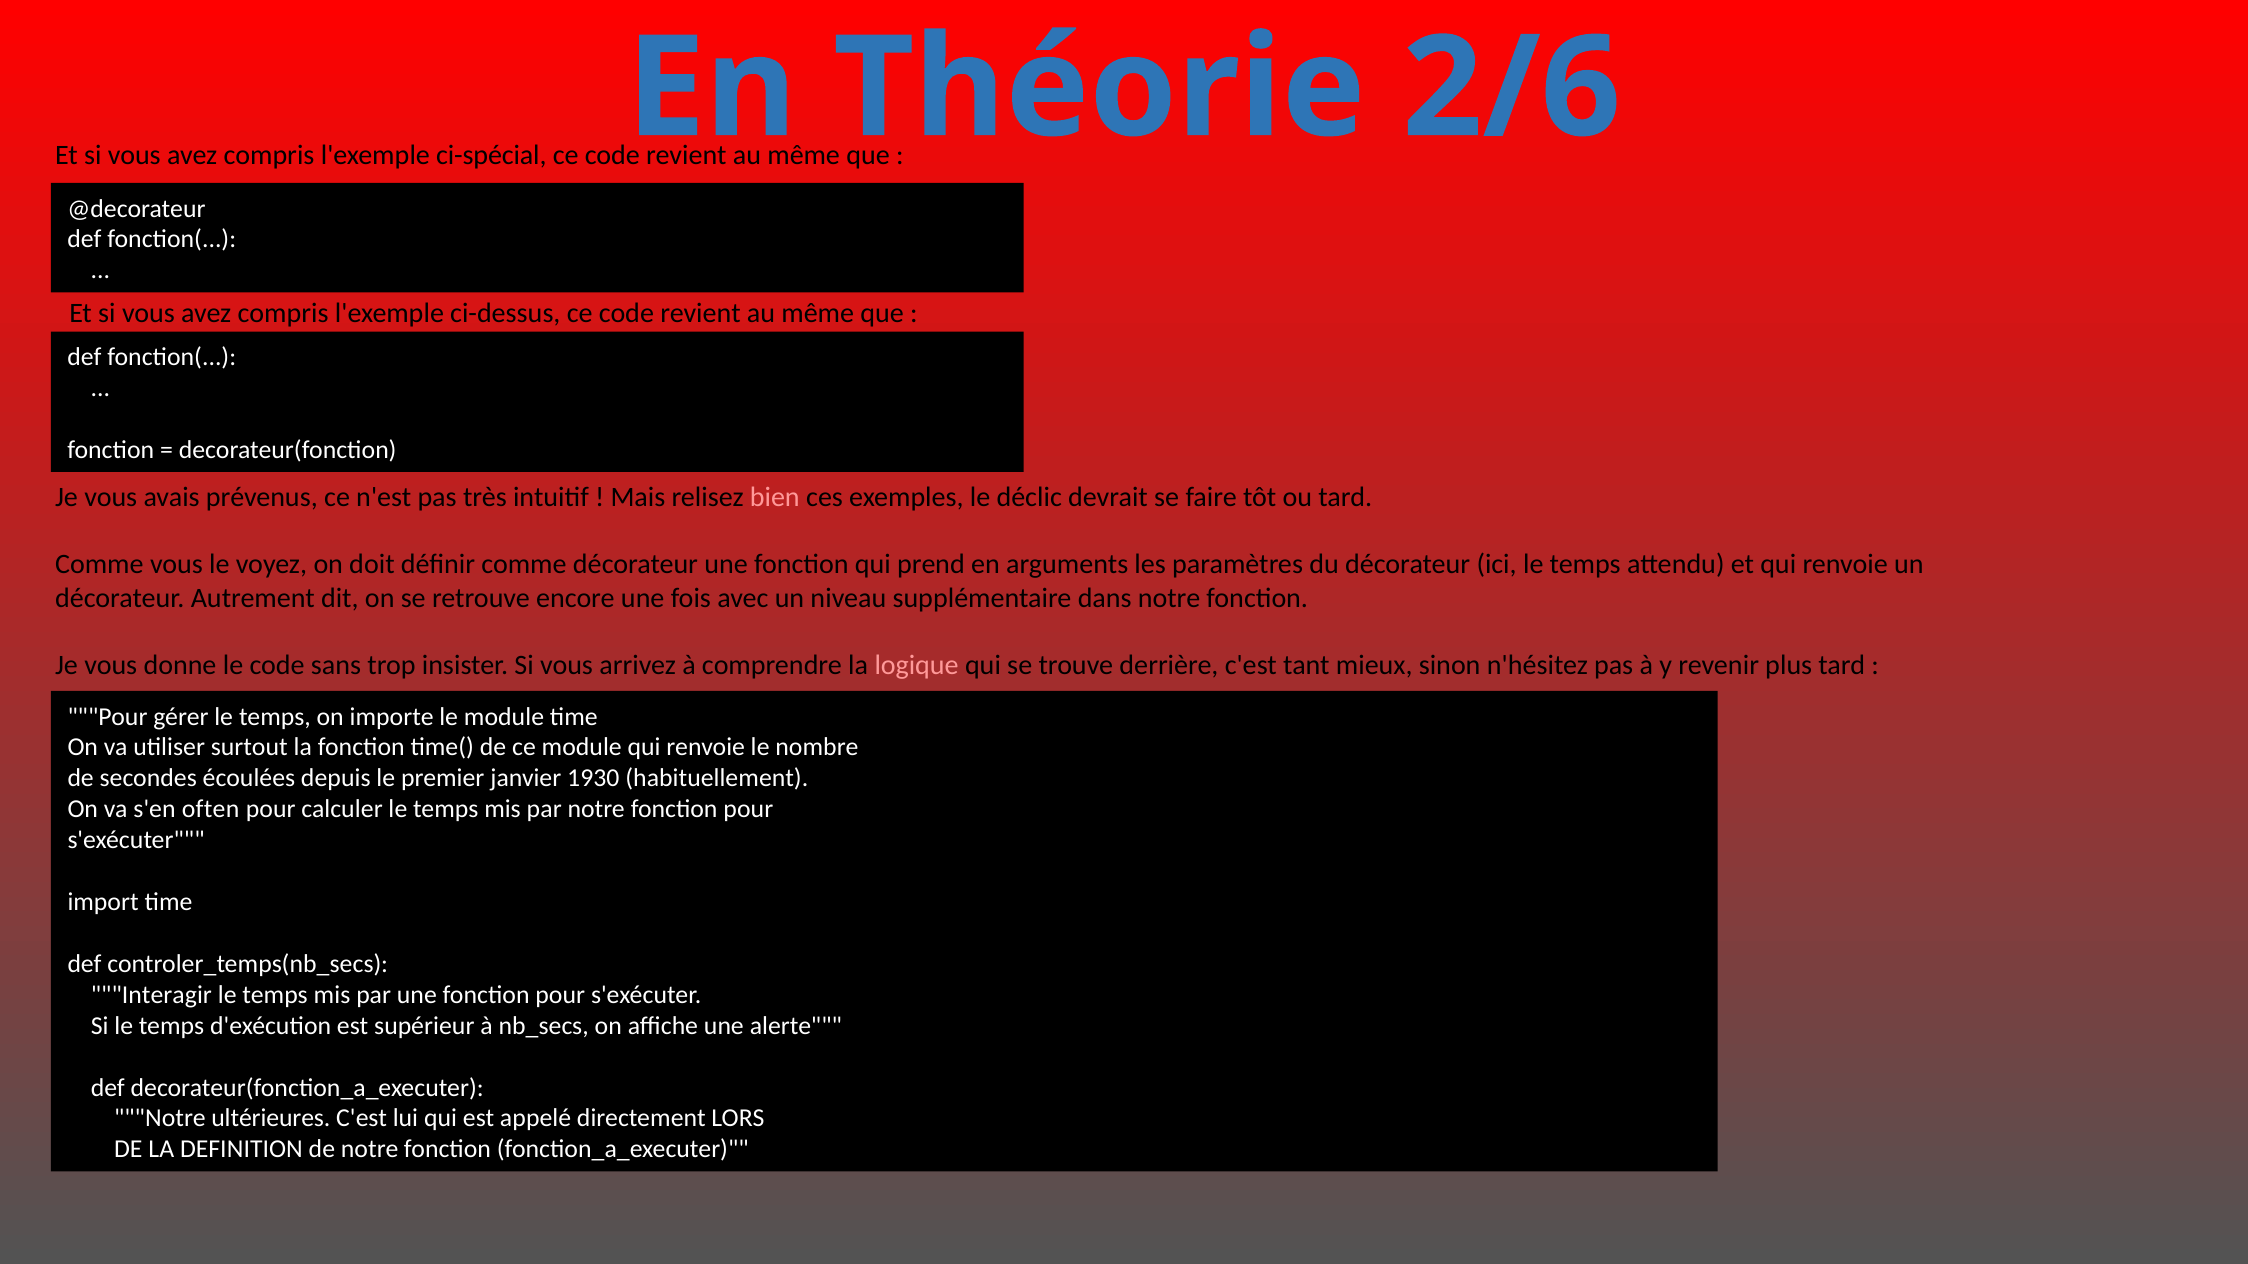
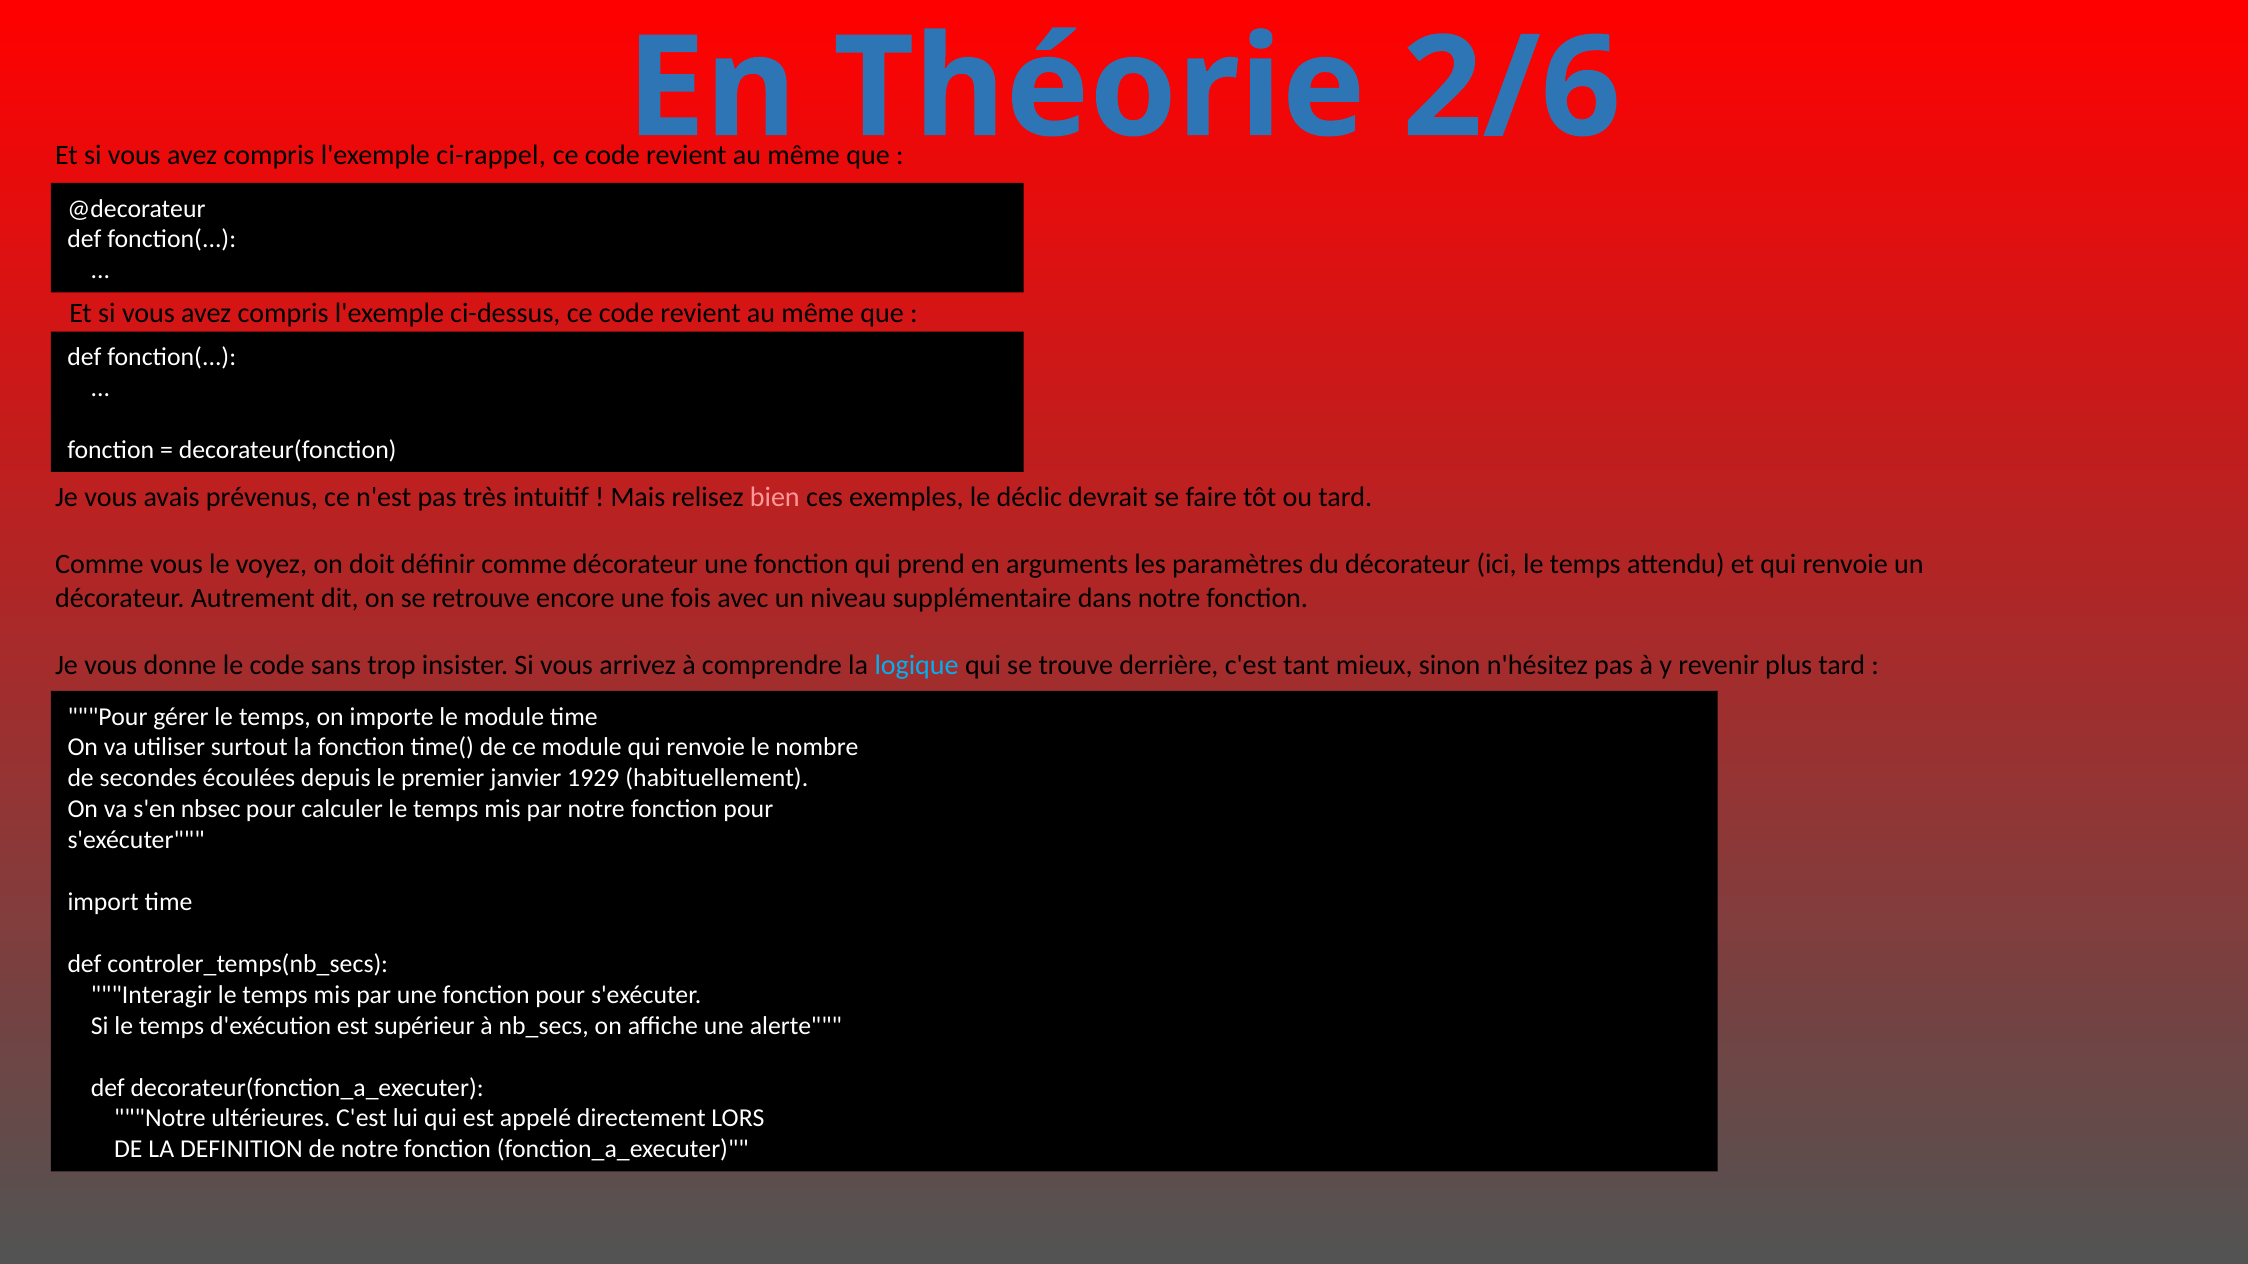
ci-spécial: ci-spécial -> ci-rappel (491, 156)
logique colour: pink -> light blue (917, 666)
1930: 1930 -> 1929 (593, 779)
often: often -> nbsec (211, 810)
